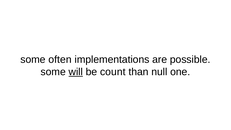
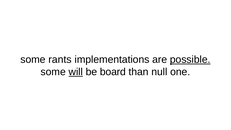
often: often -> rants (60, 60)
possible underline: none -> present (190, 60)
count: count -> board (113, 72)
